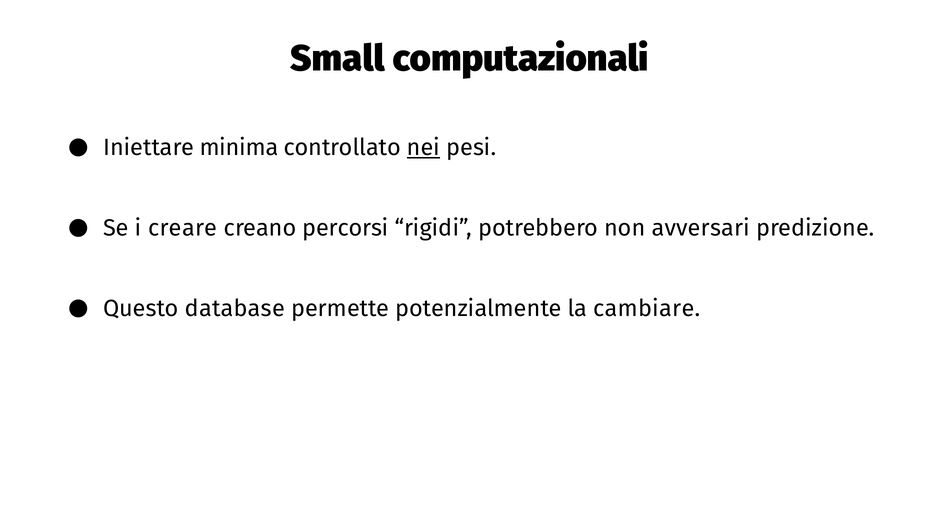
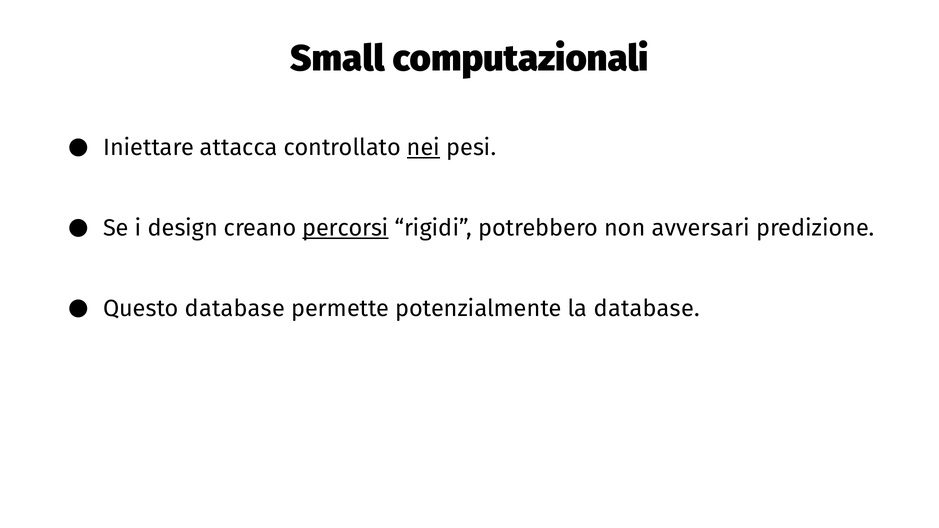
minima: minima -> attacca (239, 148)
creare: creare -> design (183, 228)
percorsi underline: none -> present (345, 228)
la cambiare: cambiare -> database (647, 309)
